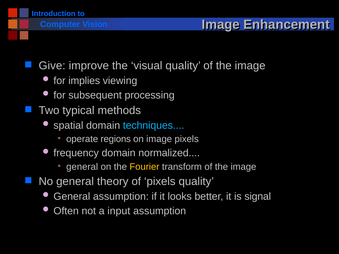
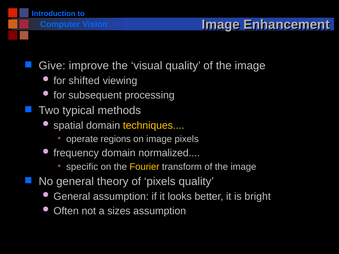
implies: implies -> shifted (84, 81)
techniques colour: light blue -> yellow (154, 126)
general: general -> specific (82, 167)
signal: signal -> bright (258, 197)
input: input -> sizes (119, 211)
